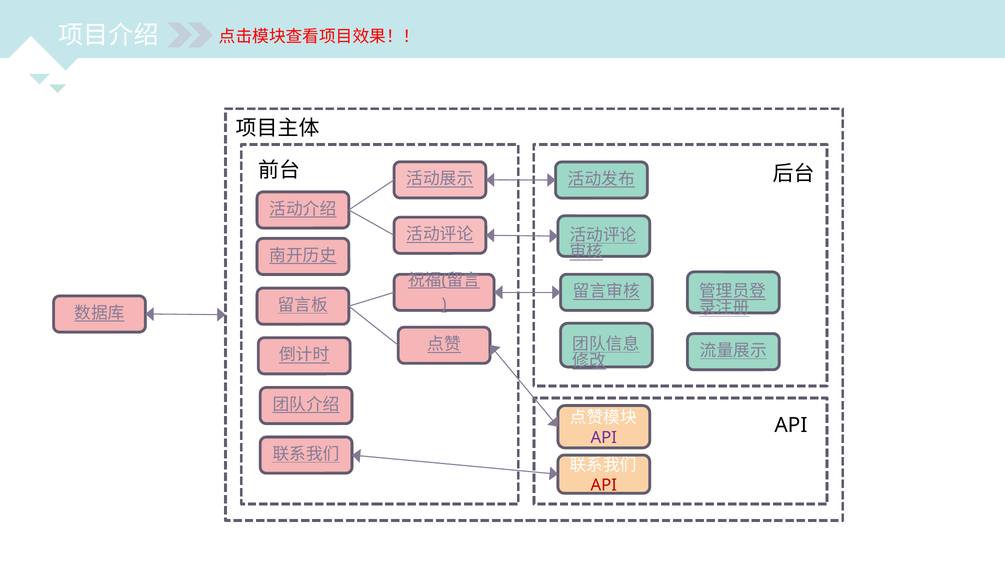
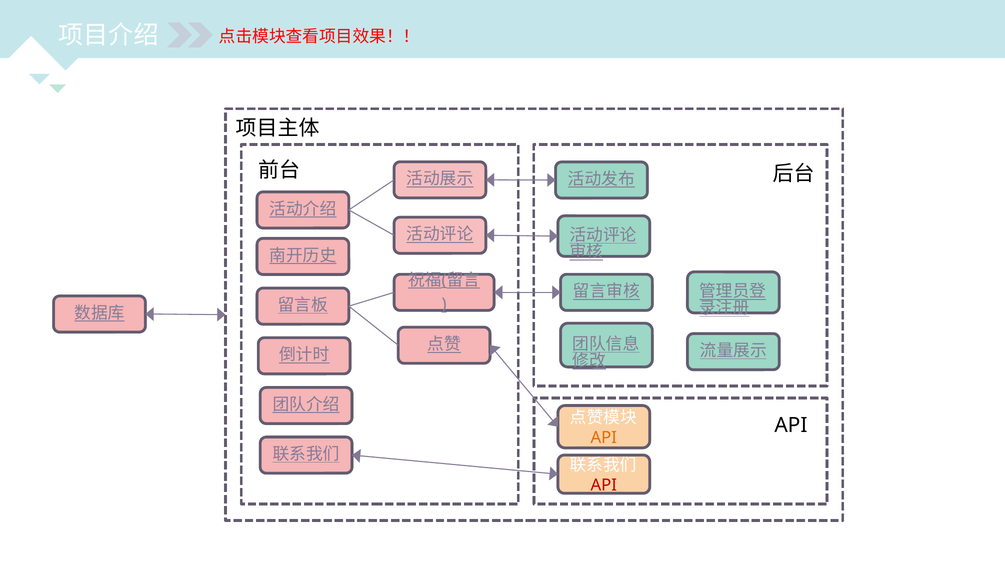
API colour: purple -> orange (604, 437)
